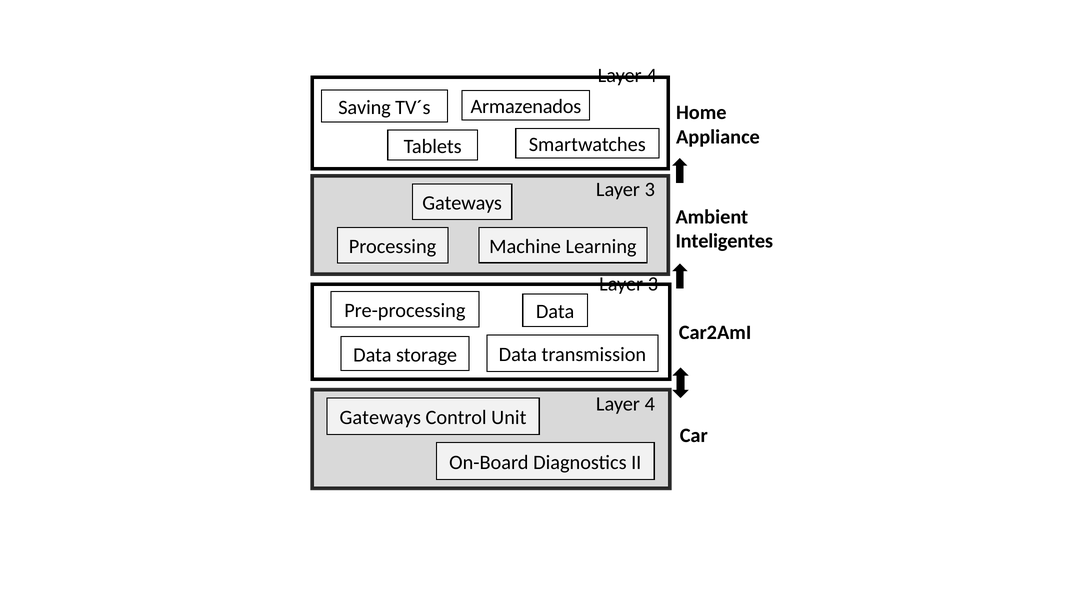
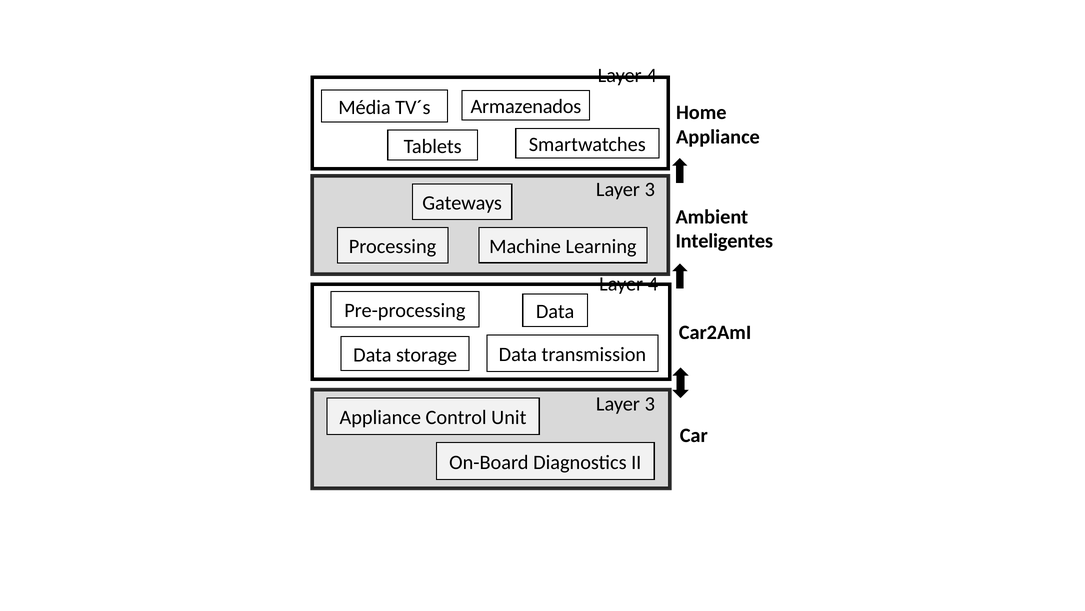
Saving: Saving -> Média (364, 107)
3: 3 -> 4 (653, 284)
4: 4 -> 3 (650, 403)
Gateways: Gateways -> Appliance (380, 417)
